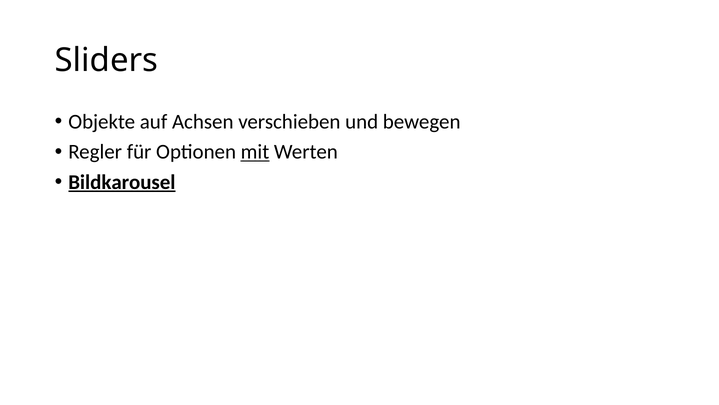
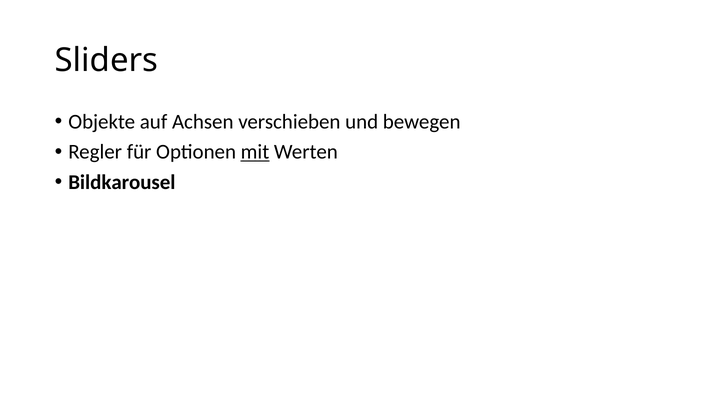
Bildkarousel underline: present -> none (122, 182)
